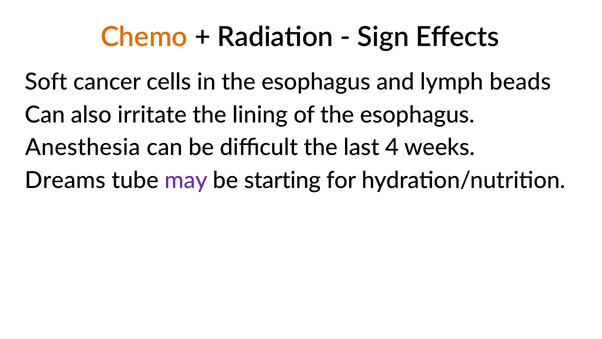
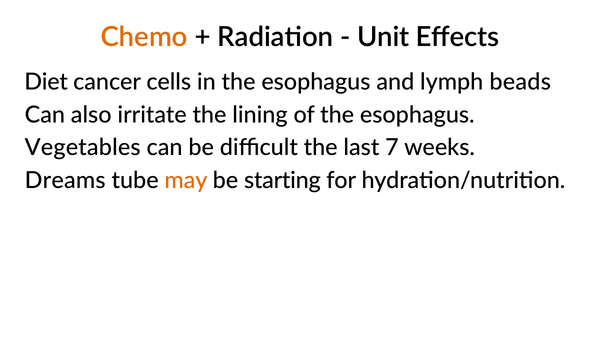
Sign: Sign -> Unit (383, 37)
Soft: Soft -> Diet (46, 82)
Anesthesia: Anesthesia -> Vegetables (83, 148)
4: 4 -> 7 (392, 148)
may colour: purple -> orange (186, 180)
